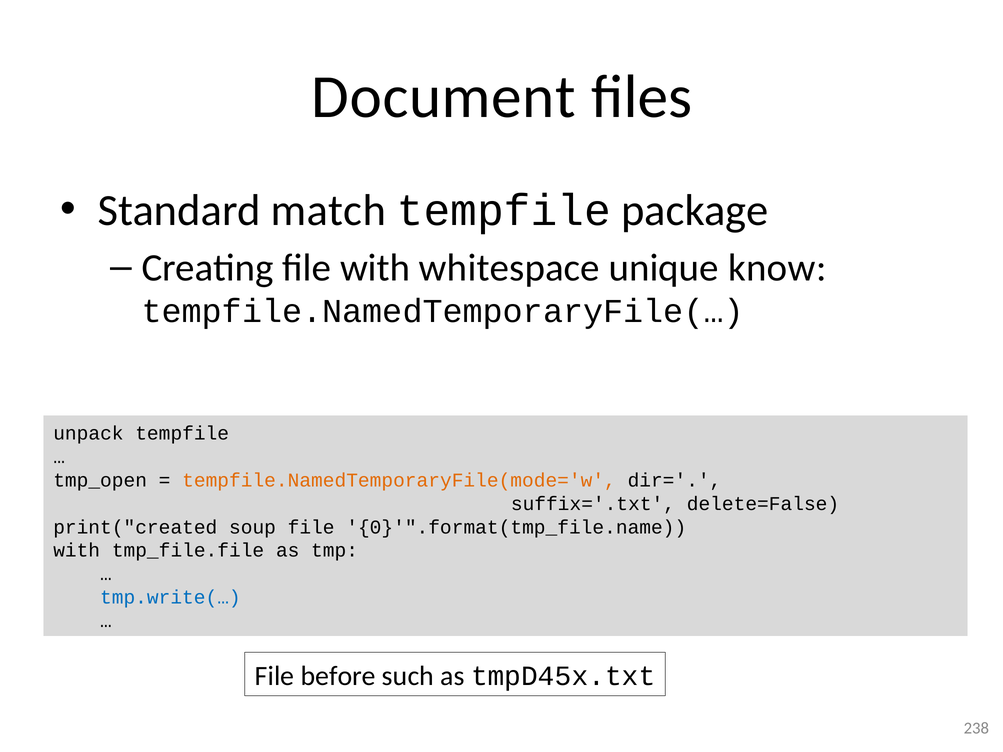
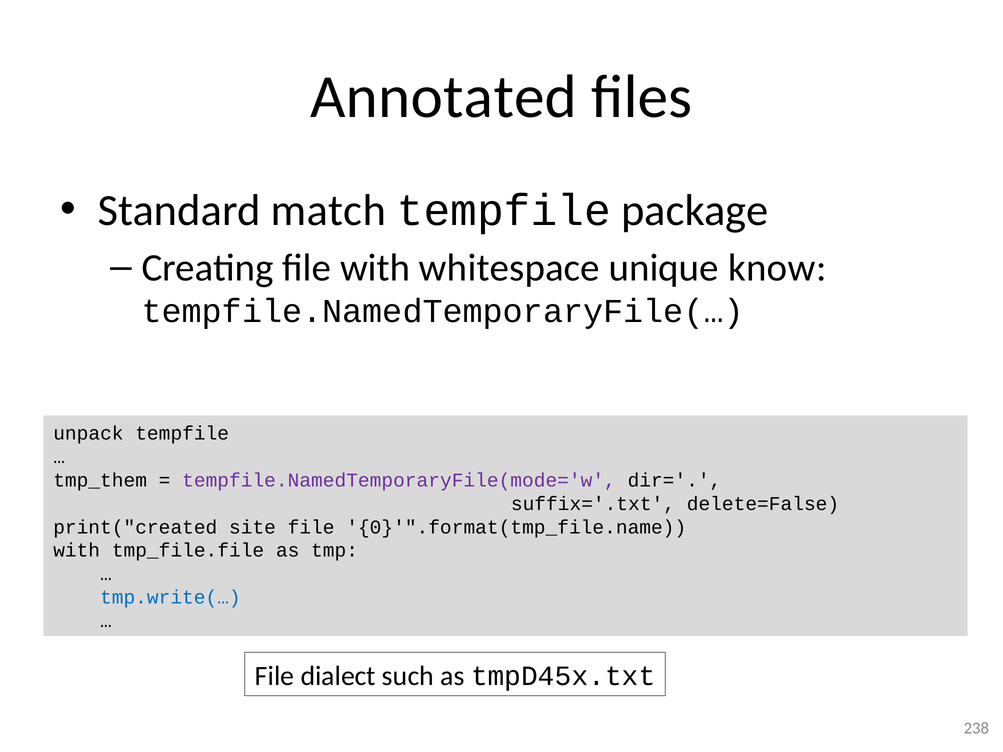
Document: Document -> Annotated (444, 97)
tmp_open: tmp_open -> tmp_them (100, 480)
tempfile.NamedTemporaryFile(mode='w colour: orange -> purple (399, 480)
soup: soup -> site (253, 527)
before: before -> dialect (338, 676)
